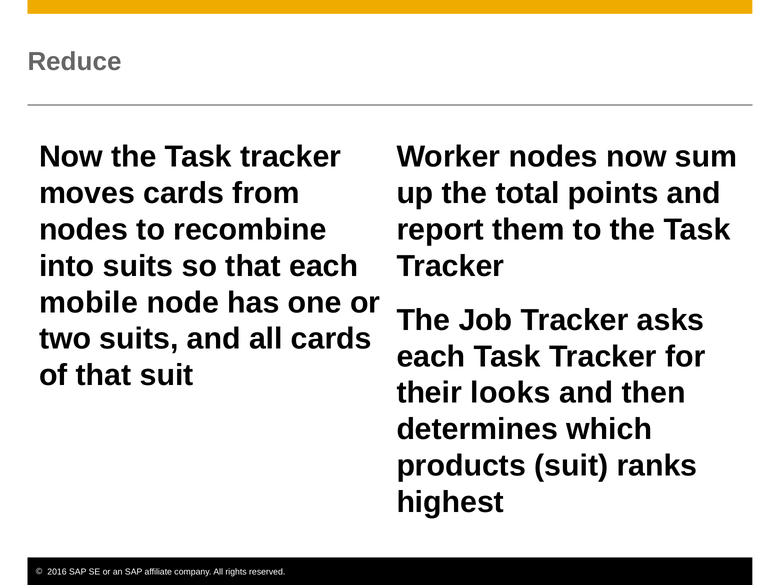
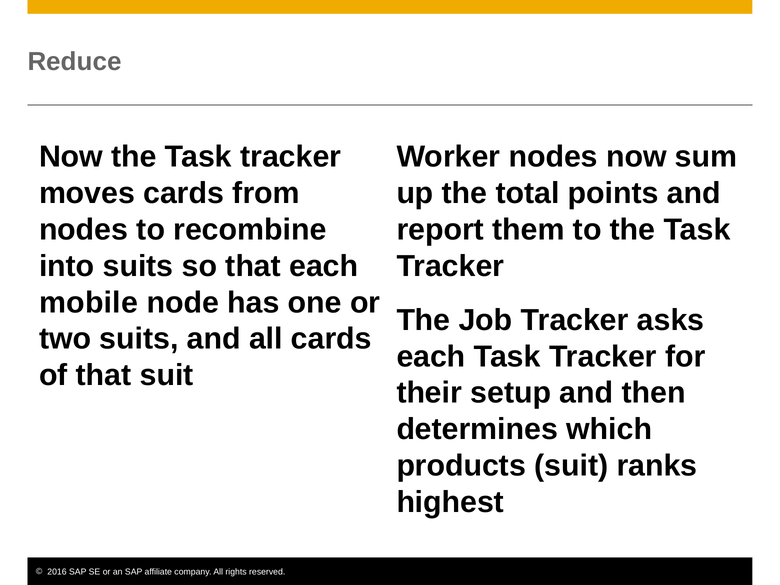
looks: looks -> setup (511, 393)
